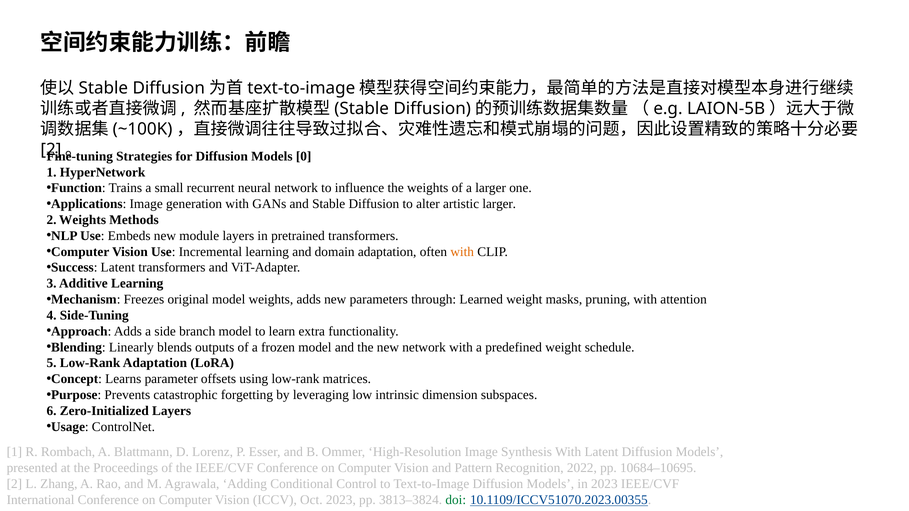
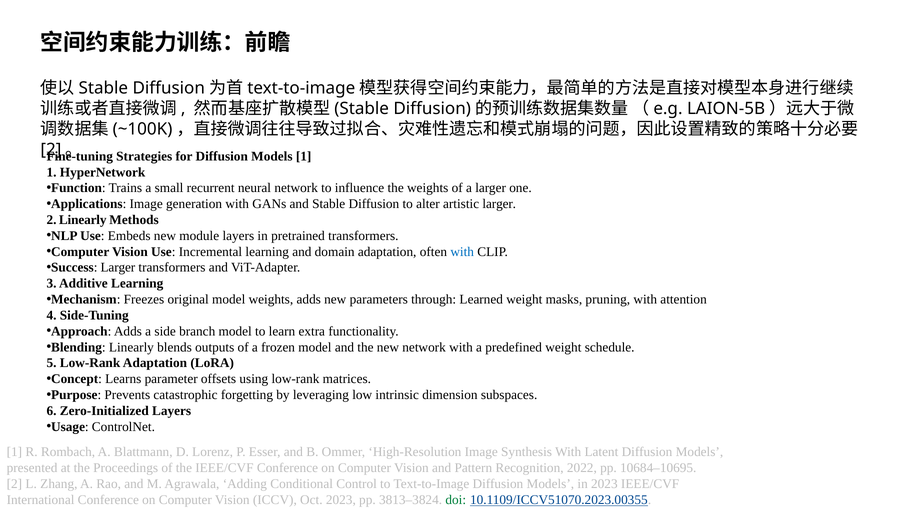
Models 0: 0 -> 1 (304, 156)
2 Weights: Weights -> Linearly (83, 220)
with colour: orange -> blue (462, 252)
Success Latent: Latent -> Larger (118, 268)
